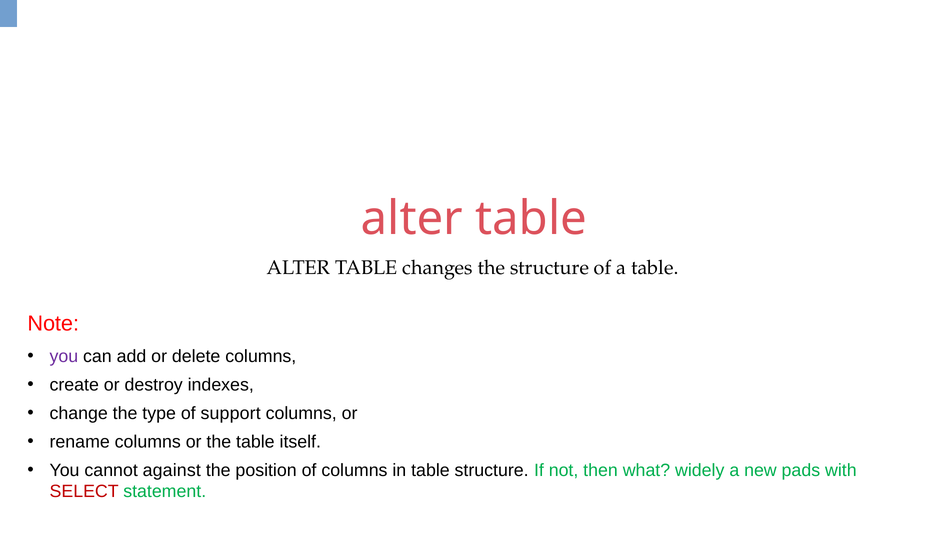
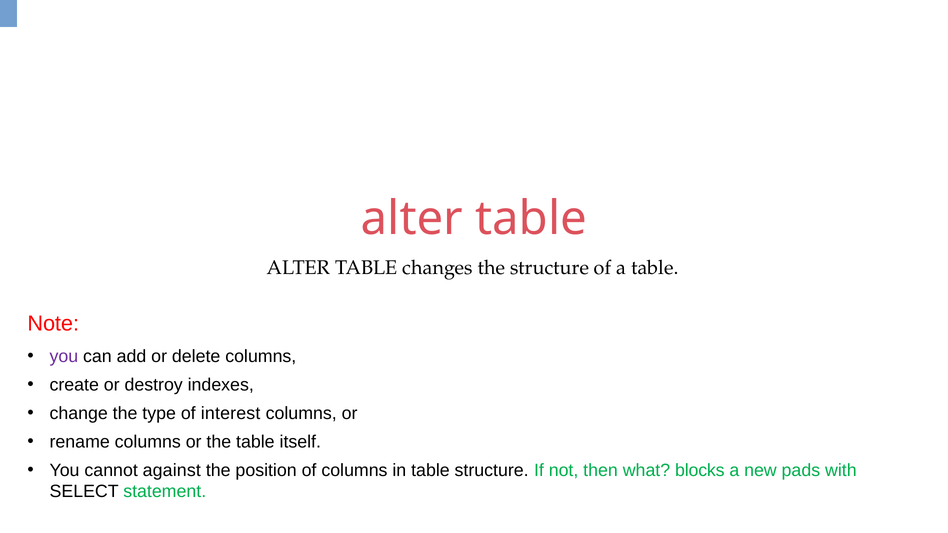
support: support -> interest (231, 414)
widely: widely -> blocks (700, 470)
SELECT colour: red -> black (84, 492)
